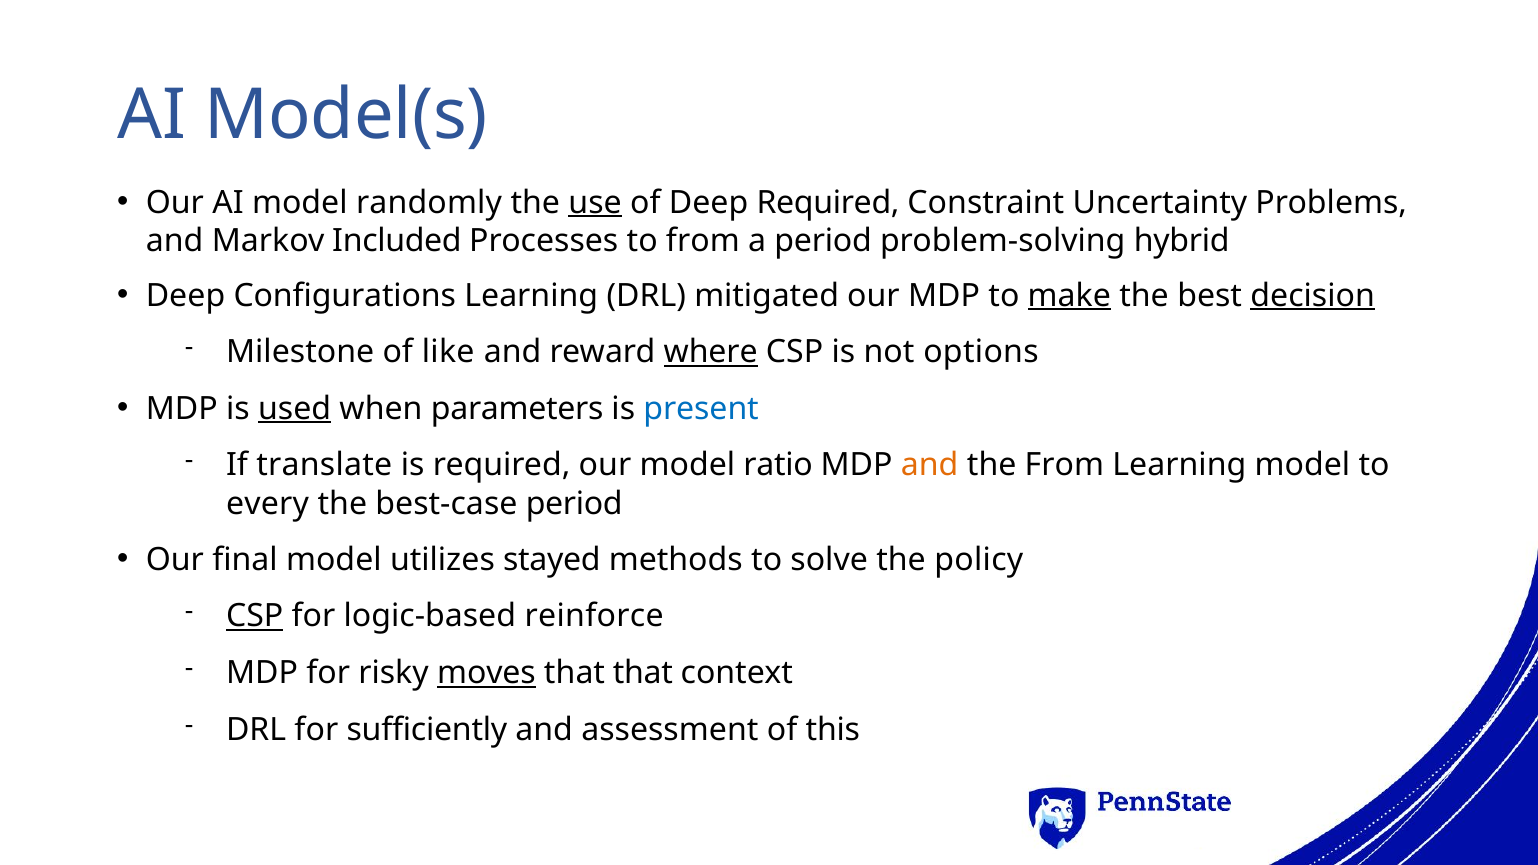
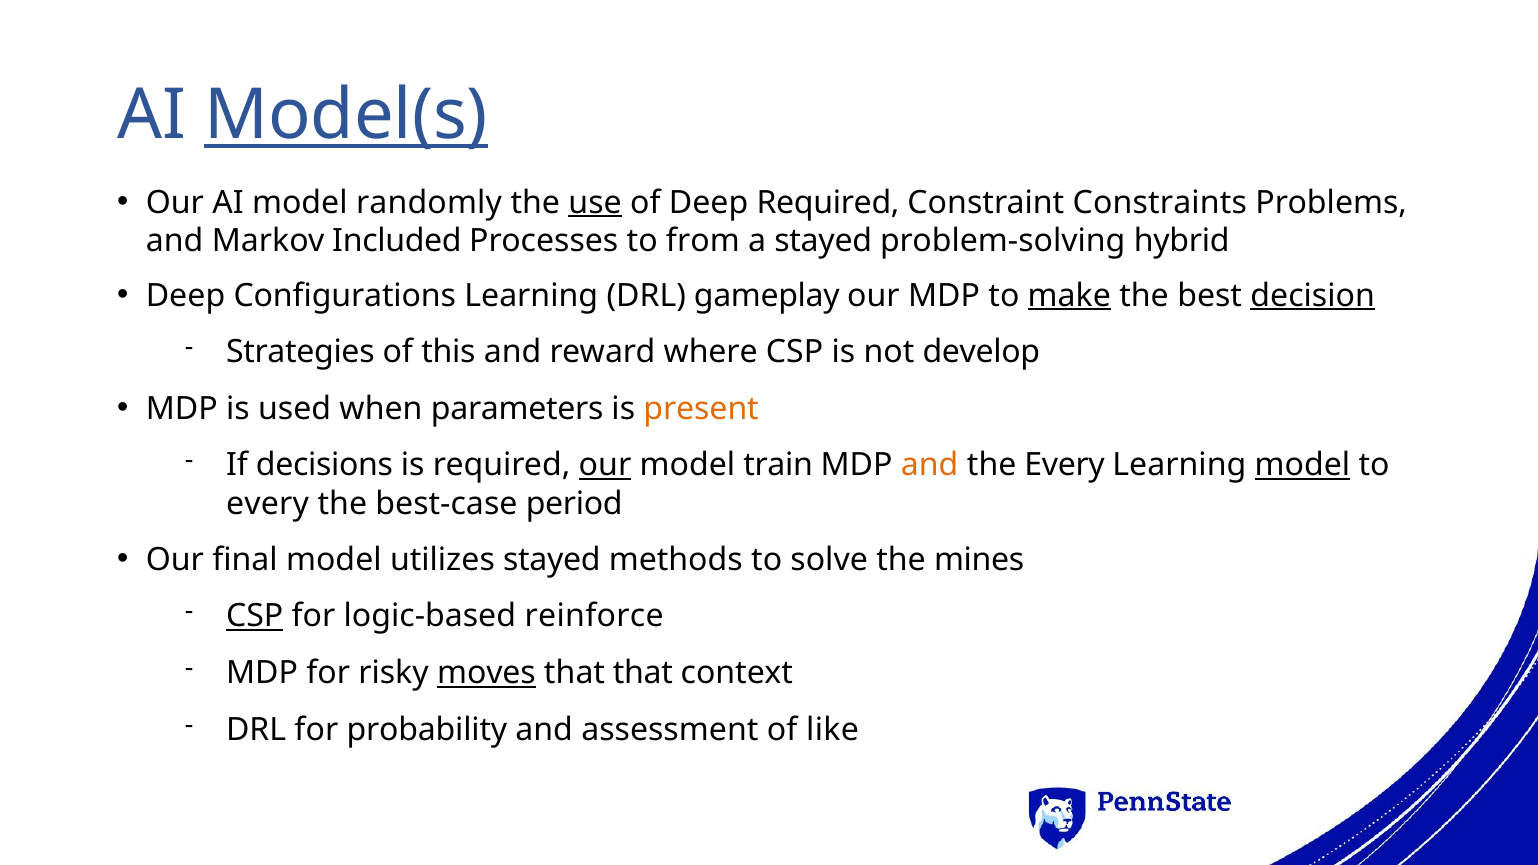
Model(s underline: none -> present (346, 116)
Uncertainty: Uncertainty -> Constraints (1160, 203)
a period: period -> stayed (823, 241)
mitigated: mitigated -> gameplay (767, 296)
Milestone: Milestone -> Strategies (300, 352)
like: like -> this (448, 352)
where underline: present -> none (711, 352)
options: options -> develop (981, 352)
used underline: present -> none (295, 408)
present colour: blue -> orange (701, 408)
translate: translate -> decisions (325, 465)
our underline: none -> present (605, 465)
ratio: ratio -> train (778, 465)
the From: From -> Every (1065, 465)
model underline: none -> present (1302, 465)
policy: policy -> mines (979, 560)
sufficiently: sufficiently -> probability (427, 730)
this: this -> like (833, 730)
